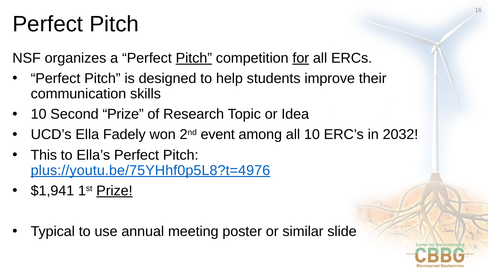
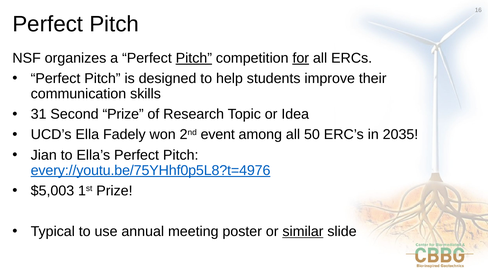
10: 10 -> 31 (39, 114)
all 10: 10 -> 50 (312, 135)
2032: 2032 -> 2035 (400, 135)
This: This -> Jian (44, 155)
plus://youtu.be/75YHhf0p5L8?t=4976: plus://youtu.be/75YHhf0p5L8?t=4976 -> every://youtu.be/75YHhf0p5L8?t=4976 (151, 171)
$1,941: $1,941 -> $5,003 (52, 191)
Prize underline: present -> none (114, 191)
similar underline: none -> present (303, 232)
